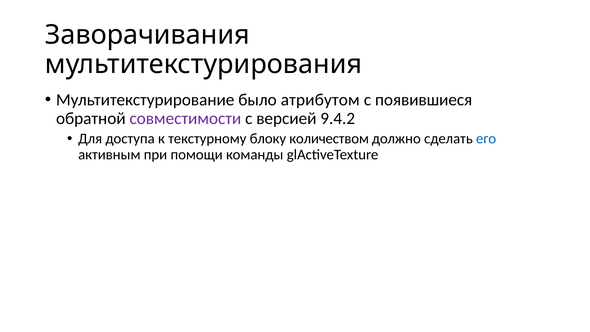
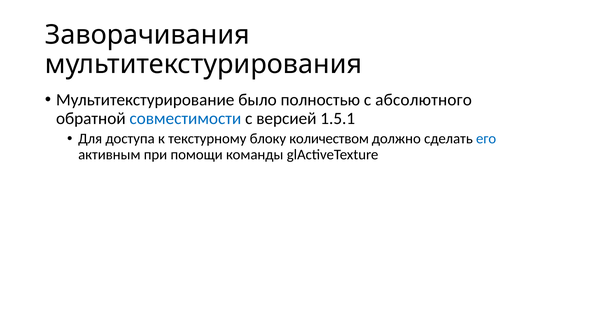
атрибутом: атрибутом -> полностью (320, 100)
появившиеся: появившиеся -> абсолютного (424, 100)
совместимости colour: purple -> blue (185, 118)
9.4.2: 9.4.2 -> 1.5.1 (338, 118)
